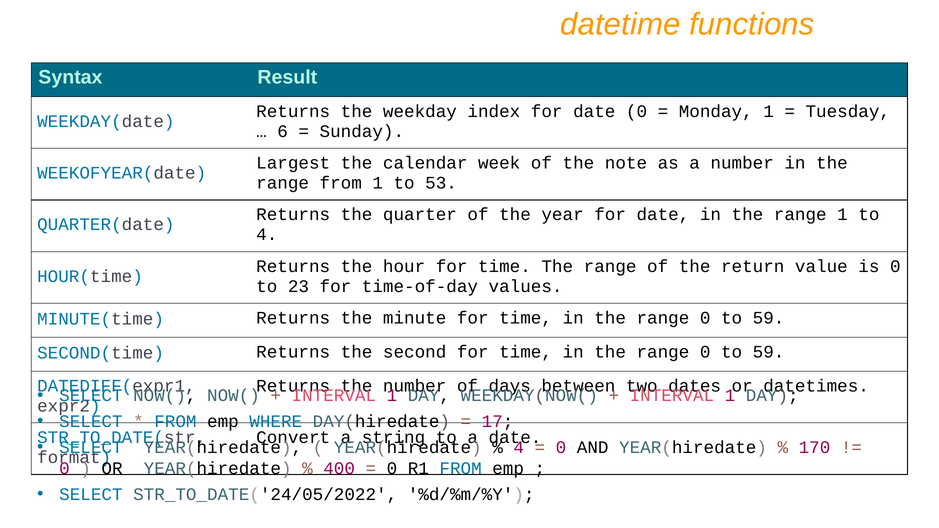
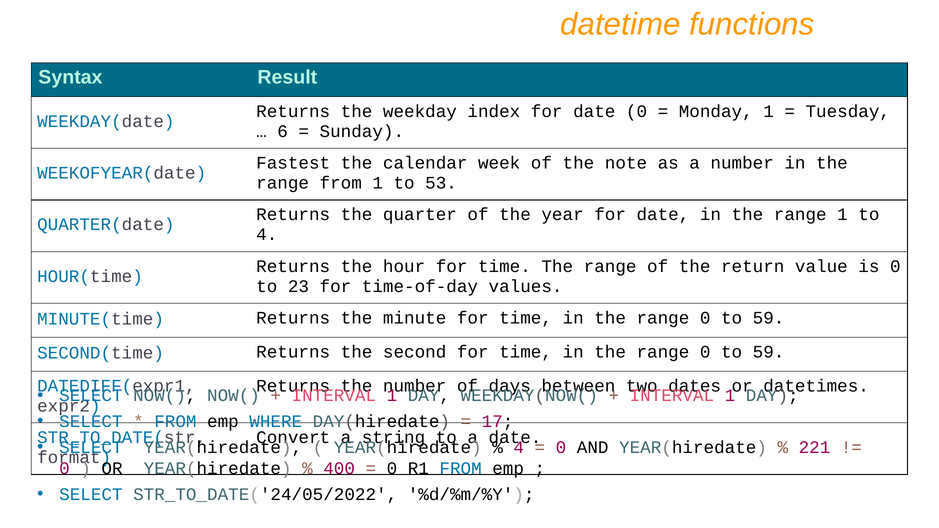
Largest: Largest -> Fastest (293, 163)
170: 170 -> 221 (814, 447)
